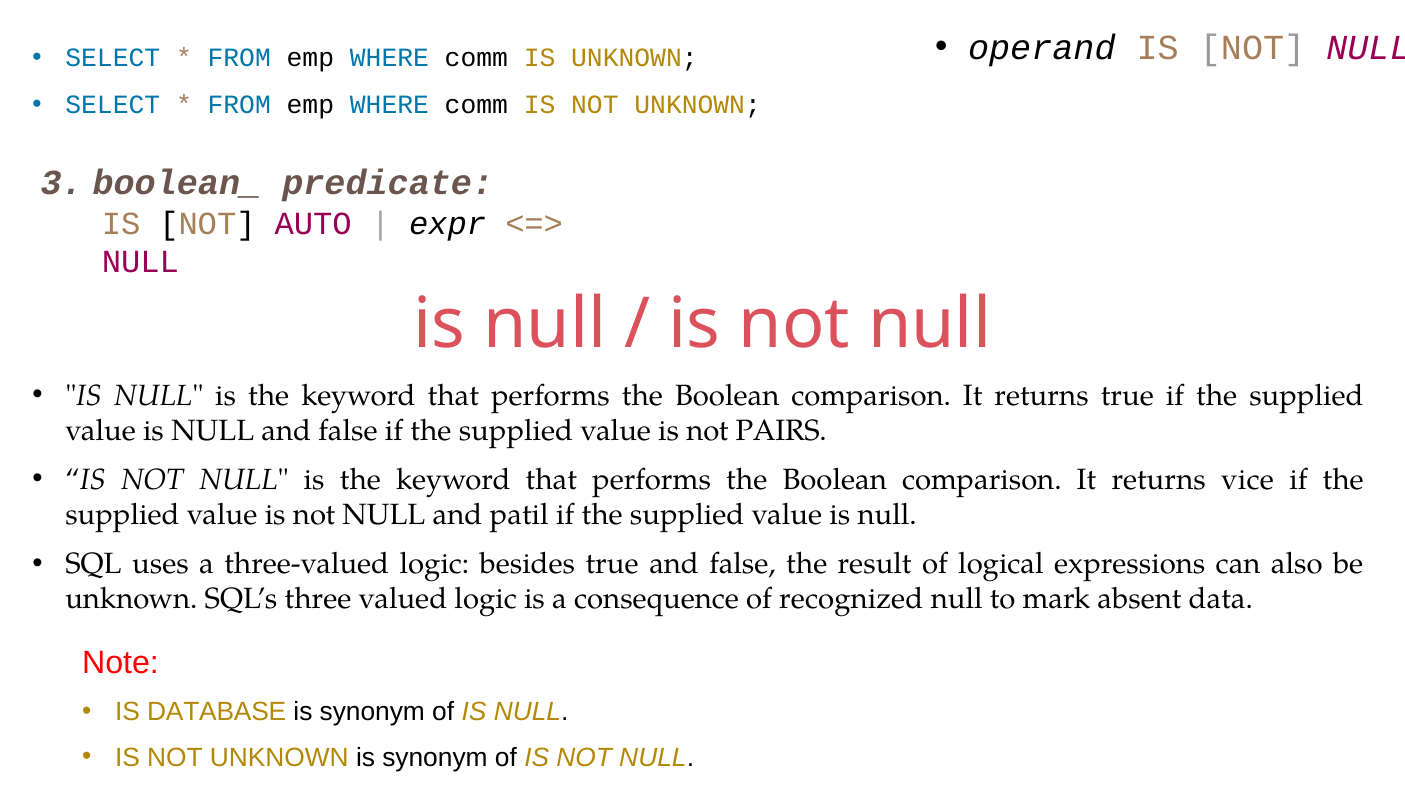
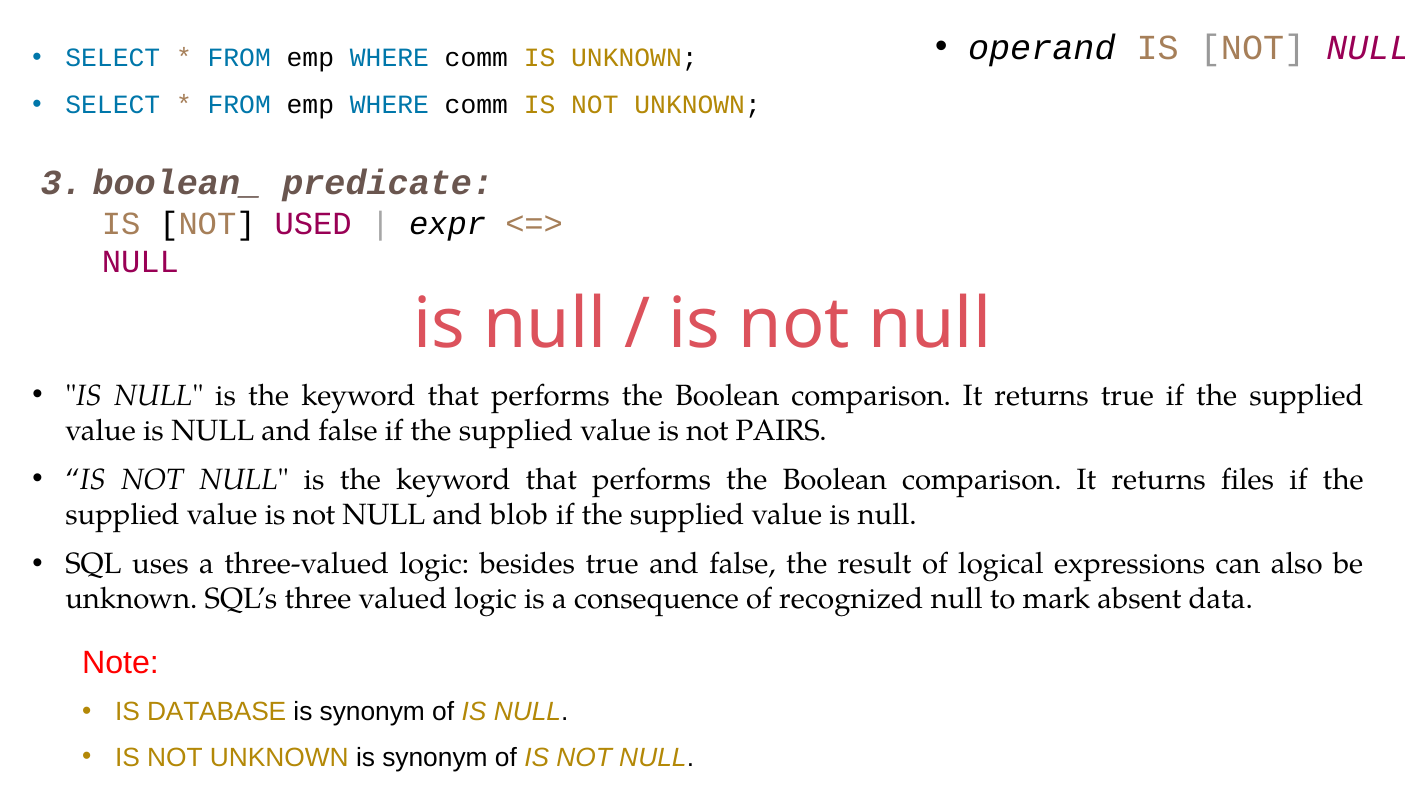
AUTO: AUTO -> USED (313, 223)
vice: vice -> files (1248, 479)
patil: patil -> blob (519, 514)
